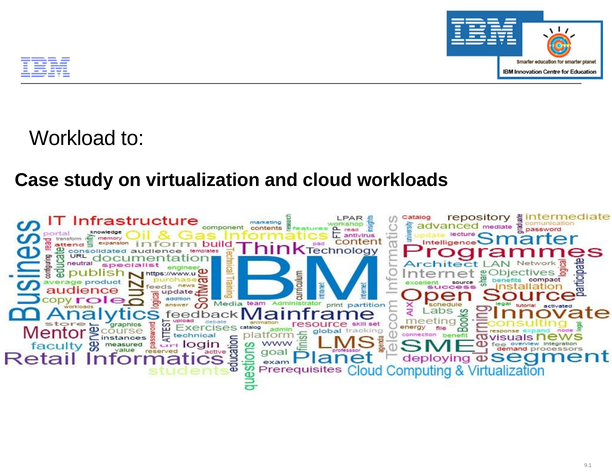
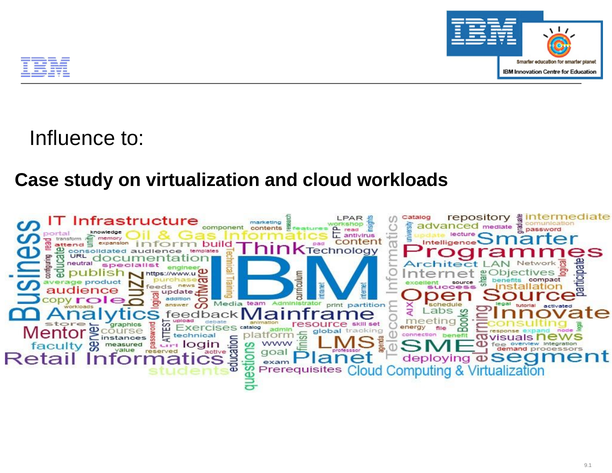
Workload: Workload -> Influence (72, 138)
